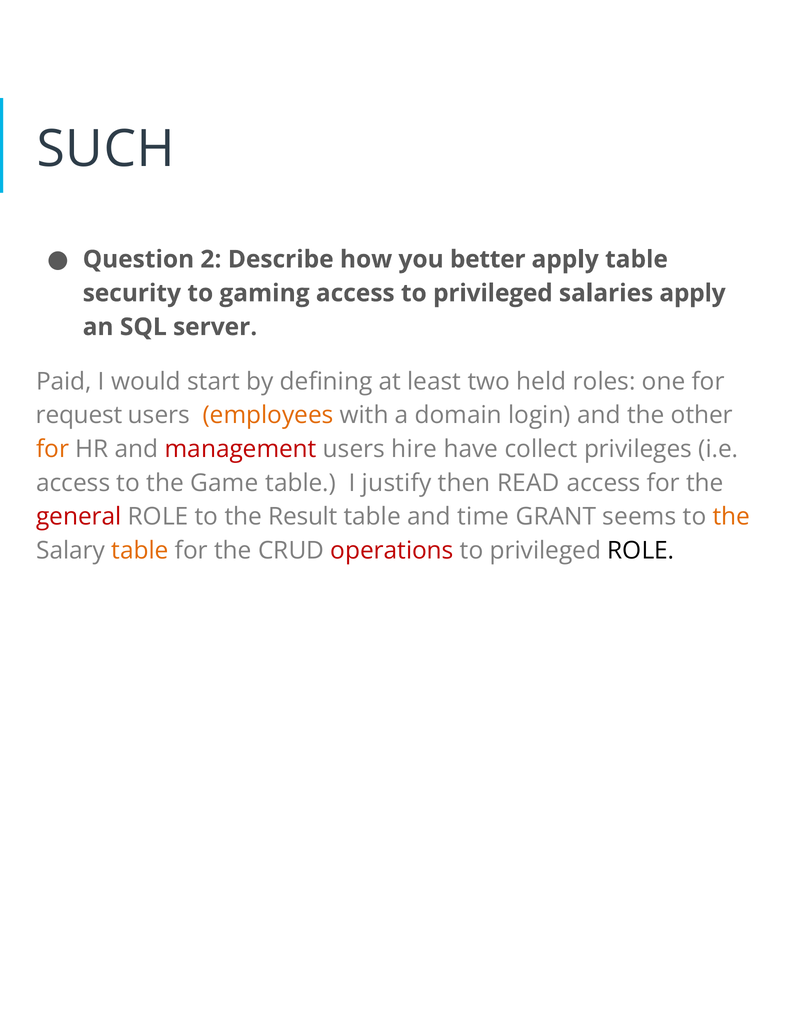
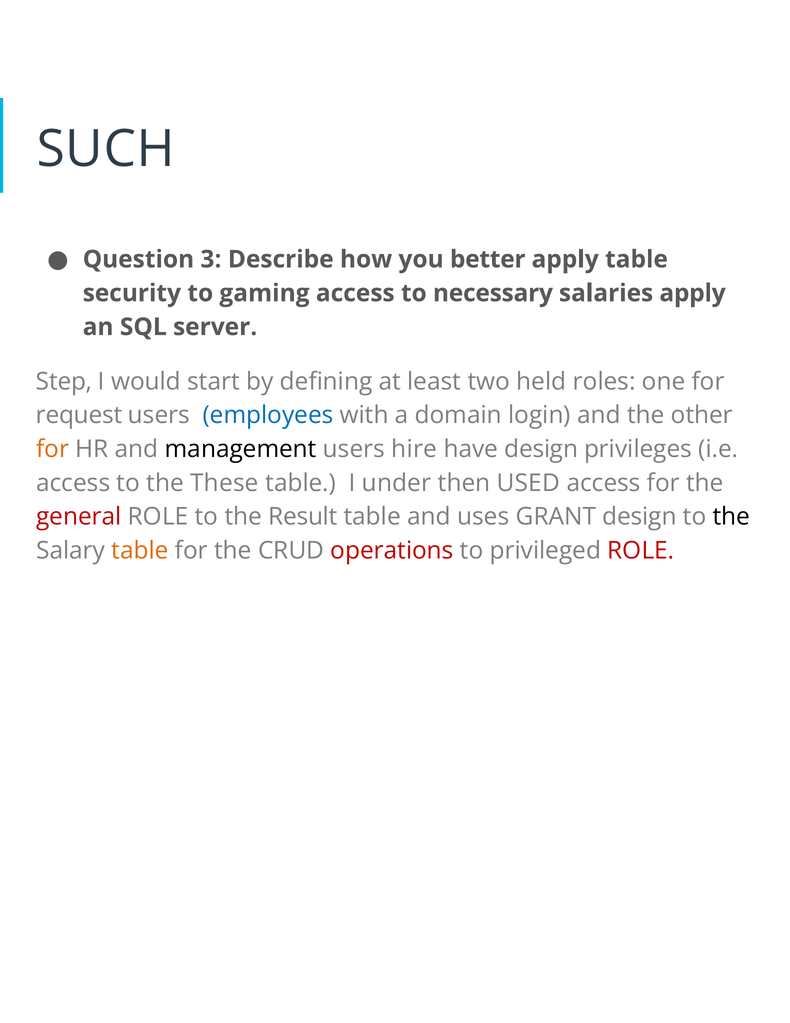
2: 2 -> 3 (211, 259)
access to privileged: privileged -> necessary (493, 293)
Paid: Paid -> Step (64, 381)
employees colour: orange -> blue (268, 415)
management colour: red -> black (241, 449)
have collect: collect -> design (541, 449)
Game: Game -> These (224, 483)
justify: justify -> under (397, 483)
READ: READ -> USED (528, 483)
time: time -> uses (483, 516)
GRANT seems: seems -> design (639, 516)
the colour: orange -> black (731, 516)
ROLE colour: black -> red (641, 550)
